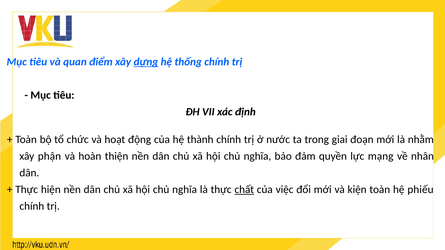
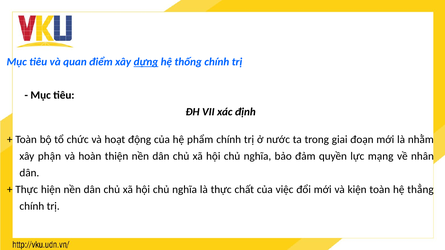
thành: thành -> phẩm (200, 140)
chất underline: present -> none (244, 190)
phiếu: phiếu -> thẳng (420, 190)
